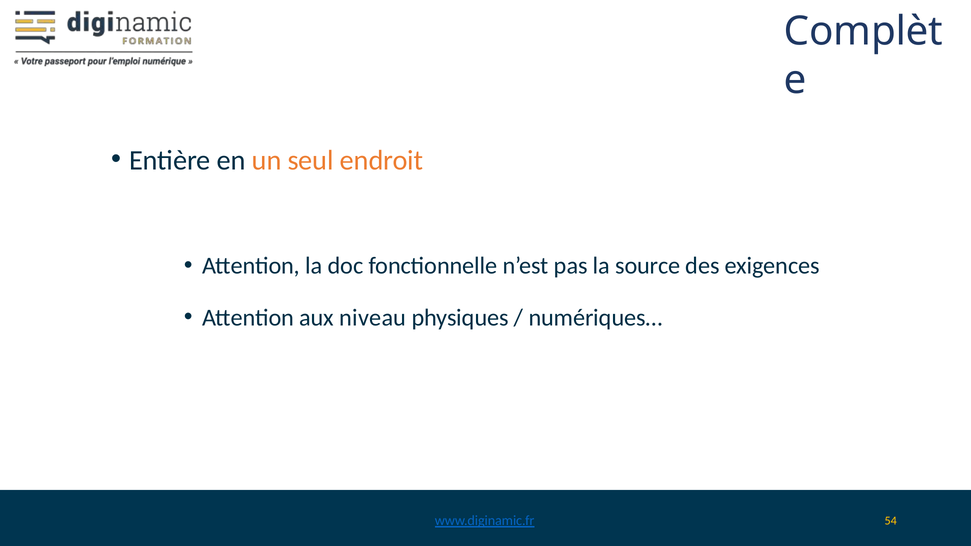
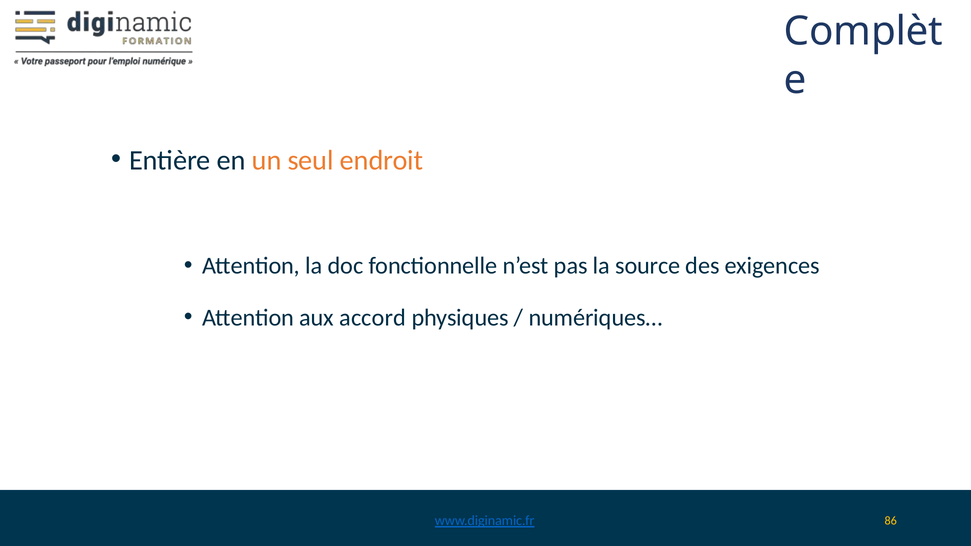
niveau: niveau -> accord (373, 318)
54: 54 -> 86 (891, 521)
